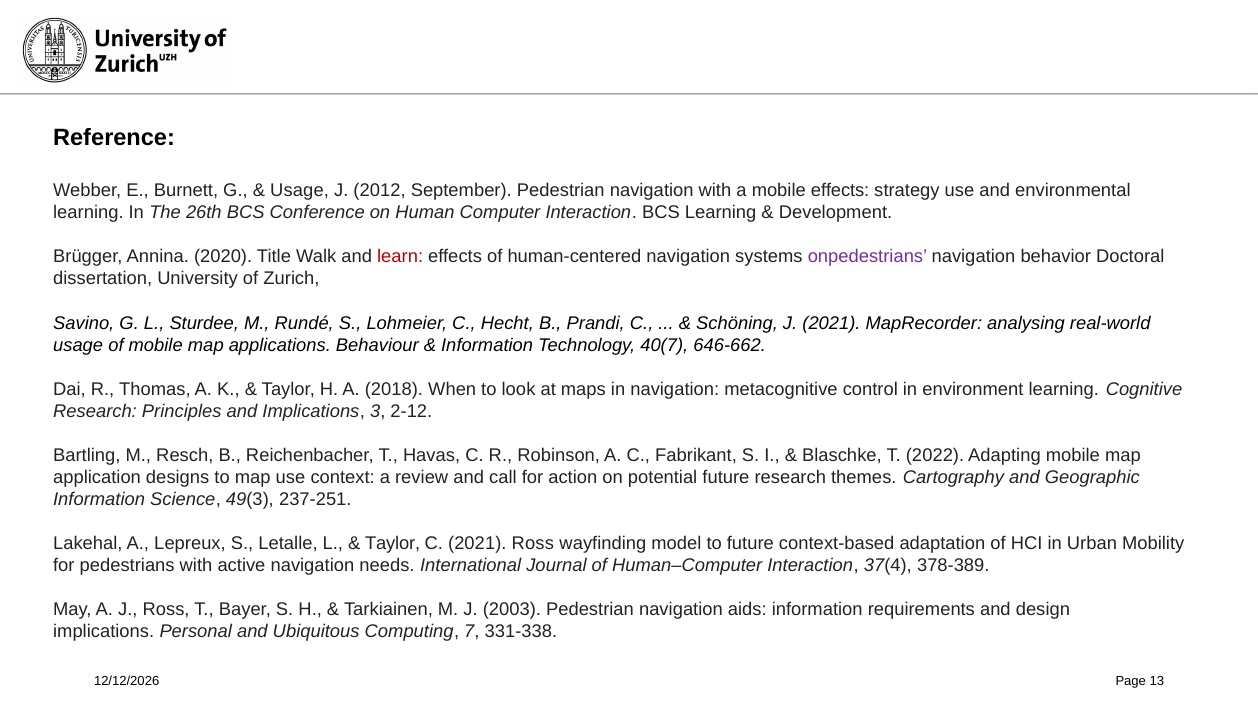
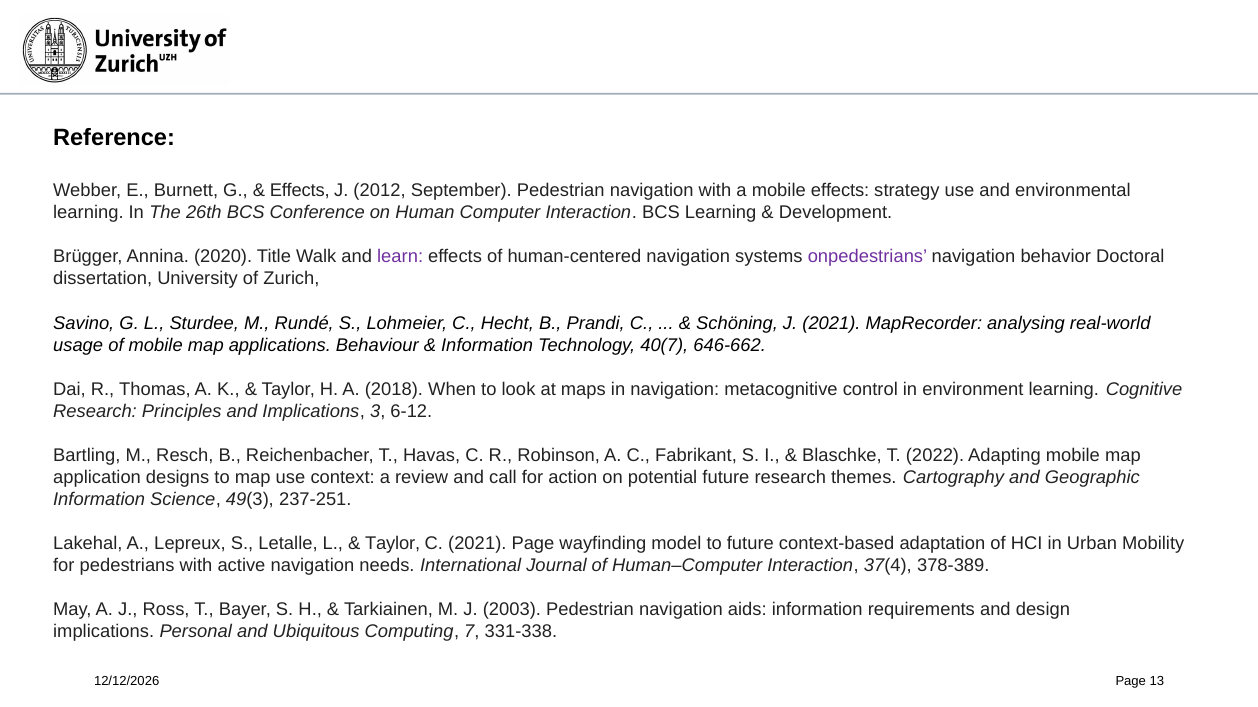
Usage: Usage -> Effects (300, 191)
learn colour: red -> purple (400, 257)
2-12: 2-12 -> 6-12 (411, 411)
2021 Ross: Ross -> Page (533, 544)
